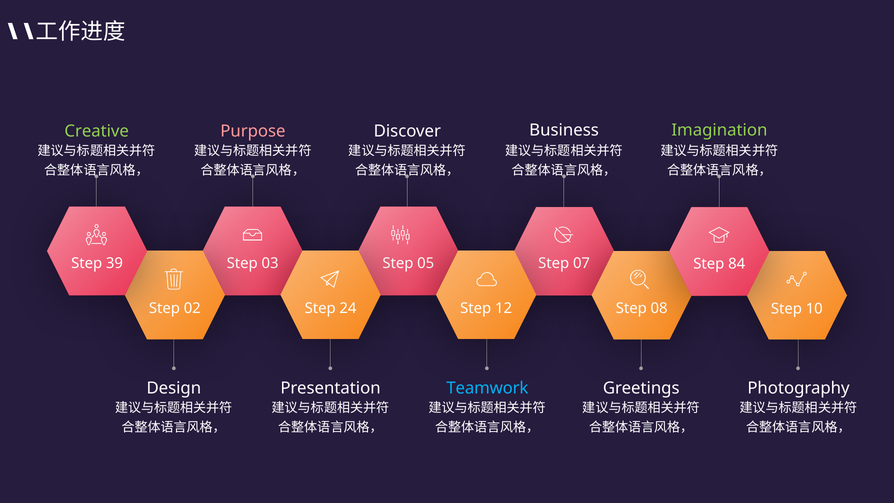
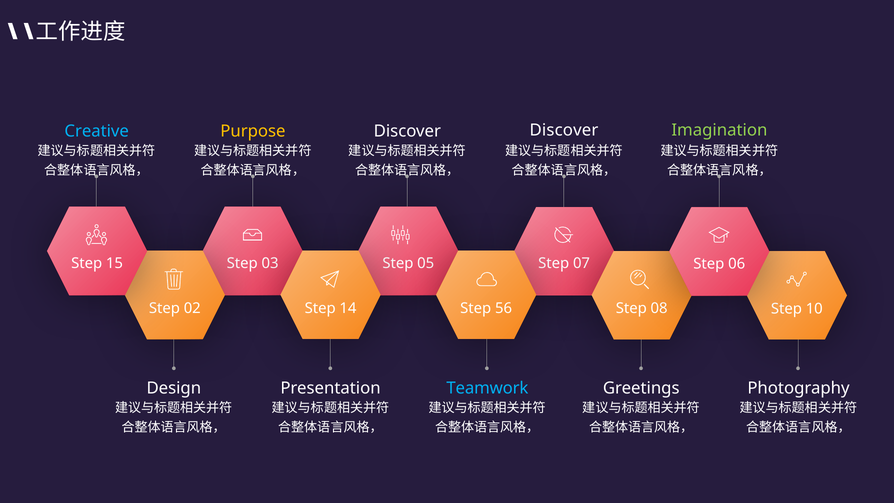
Business: Business -> Discover (564, 130)
Creative colour: light green -> light blue (97, 131)
Purpose colour: pink -> yellow (253, 131)
39: 39 -> 15 (114, 263)
84: 84 -> 06 (737, 264)
24: 24 -> 14 (348, 308)
12: 12 -> 56 (504, 308)
